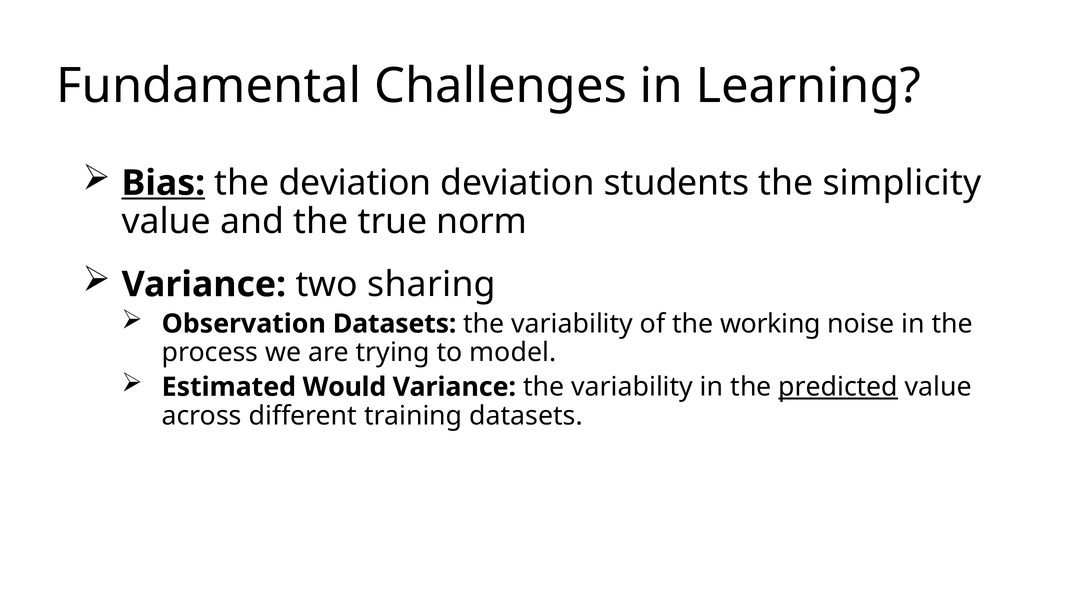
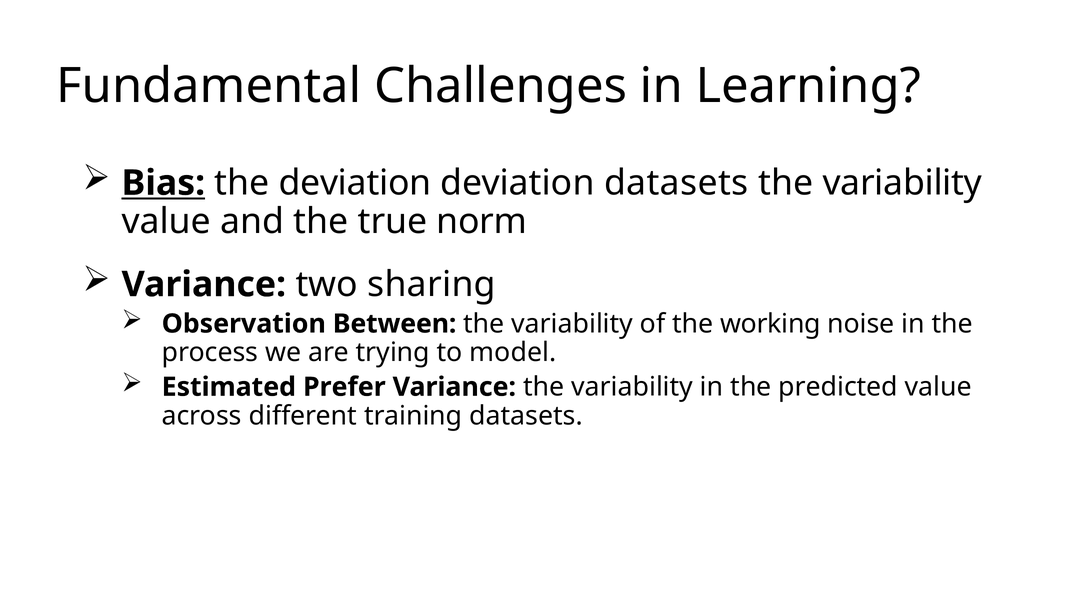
deviation students: students -> datasets (676, 183)
simplicity: simplicity -> variability (902, 183)
Observation Datasets: Datasets -> Between (395, 324)
Would: Would -> Prefer (344, 387)
predicted underline: present -> none (838, 387)
